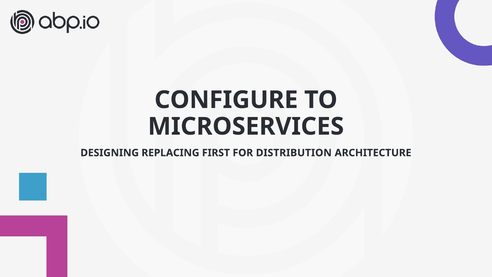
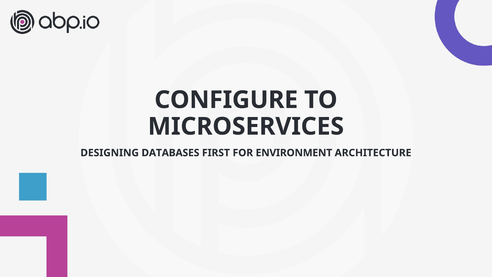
REPLACING: REPLACING -> DATABASES (170, 153)
DISTRIBUTION: DISTRIBUTION -> ENVIRONMENT (294, 153)
